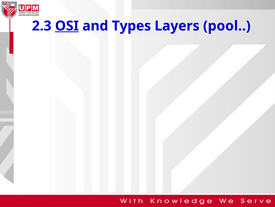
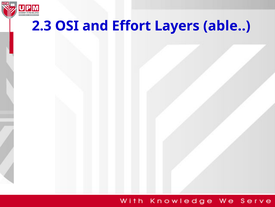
OSI underline: present -> none (67, 26)
Types: Types -> Effort (131, 26)
pool: pool -> able (227, 26)
